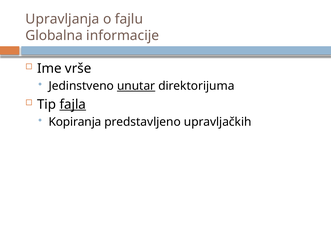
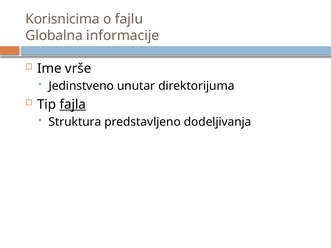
Upravljanja: Upravljanja -> Korisnicima (63, 19)
unutar underline: present -> none (136, 86)
Kopiranja: Kopiranja -> Struktura (75, 122)
upravljačkih: upravljačkih -> dodeljivanja (218, 122)
